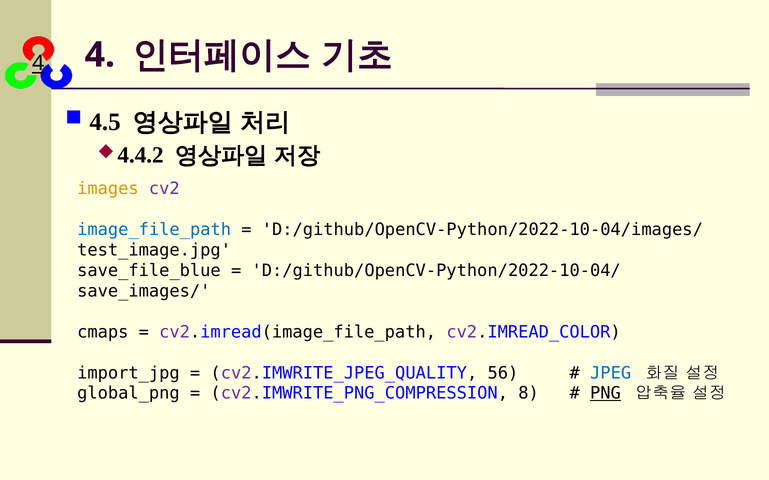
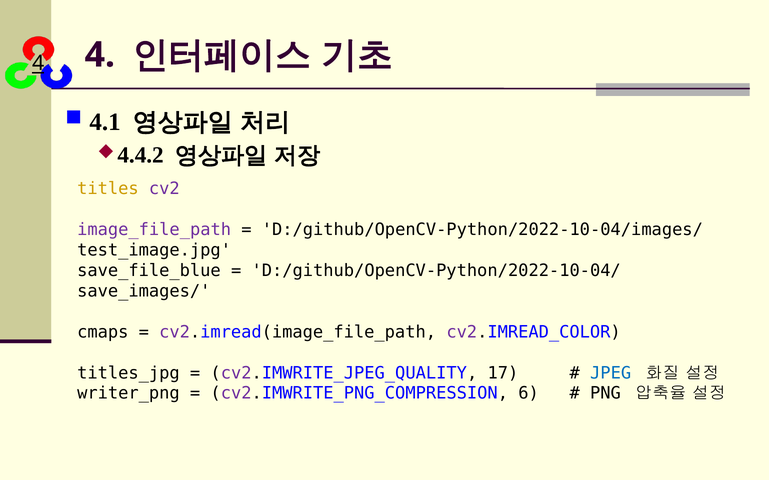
4.5: 4.5 -> 4.1 (105, 122)
images: images -> titles (108, 189)
image_file_path colour: blue -> purple (154, 230)
import_jpg: import_jpg -> titles_jpg (128, 373)
56: 56 -> 17 (503, 373)
global_png: global_png -> writer_png (128, 394)
8: 8 -> 6 (529, 394)
PNG underline: present -> none (605, 394)
